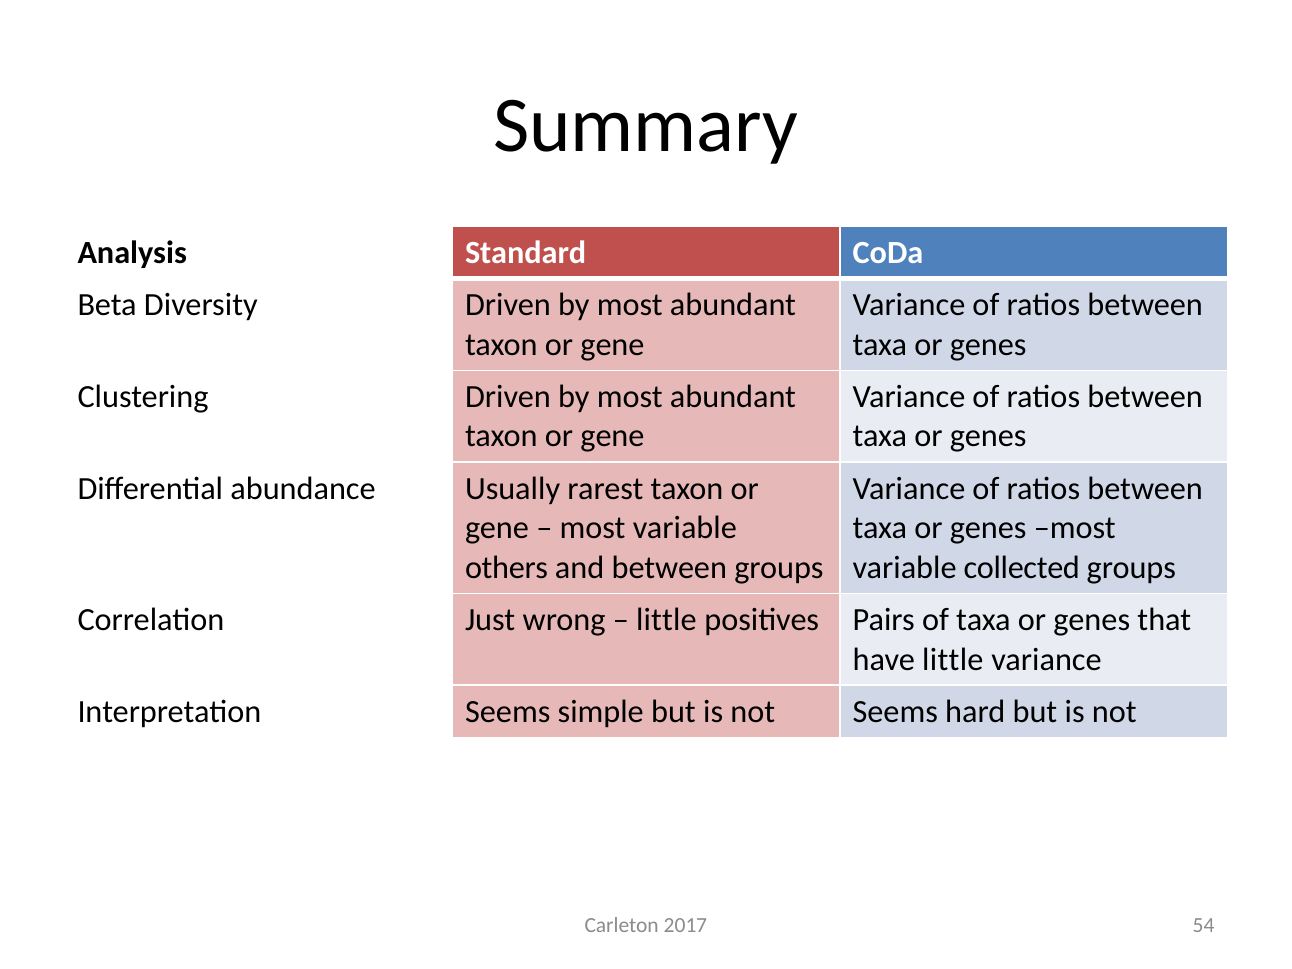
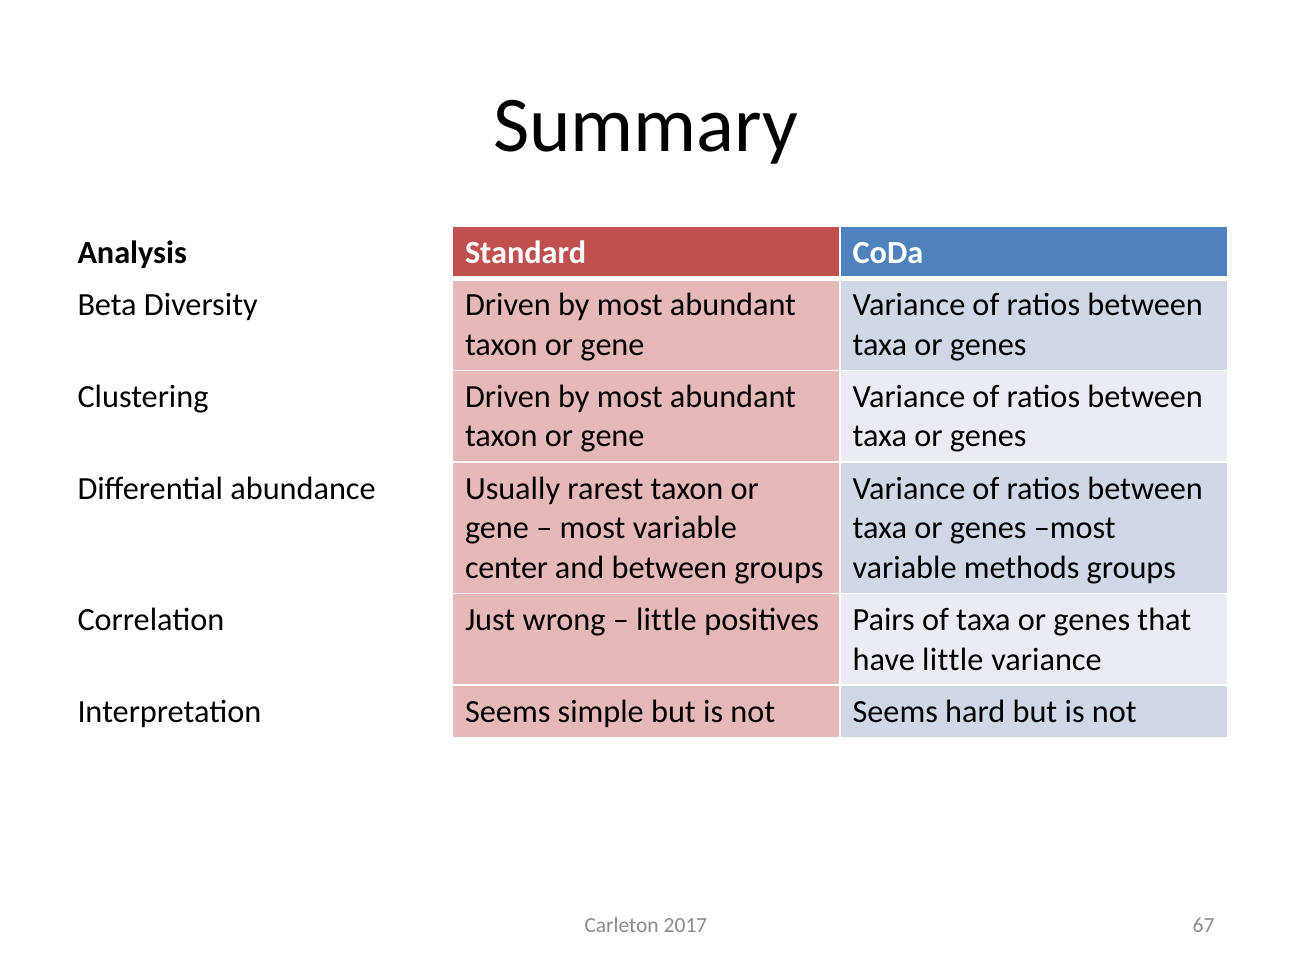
others: others -> center (507, 568)
collected: collected -> methods (1022, 568)
54: 54 -> 67 (1204, 925)
